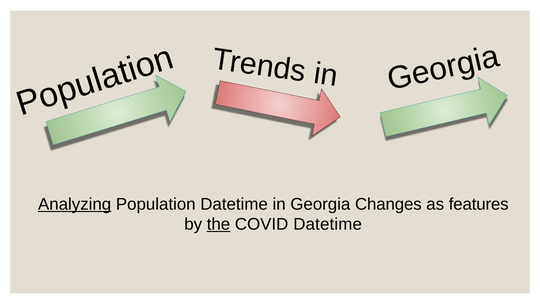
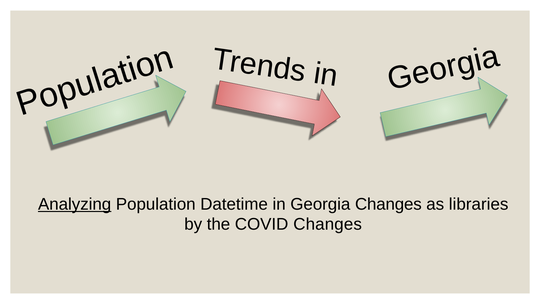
features: features -> libraries (479, 204)
the underline: present -> none (218, 224)
COVID Datetime: Datetime -> Changes (328, 224)
